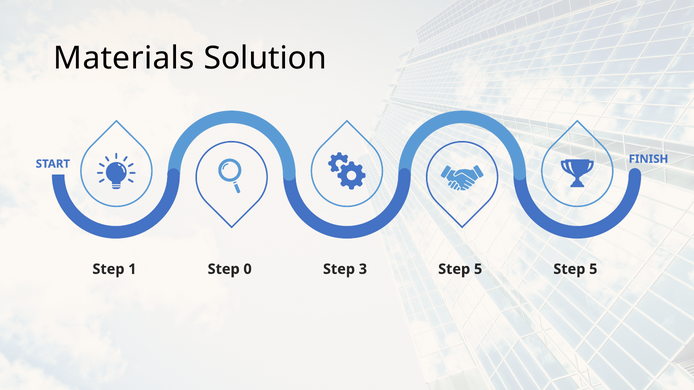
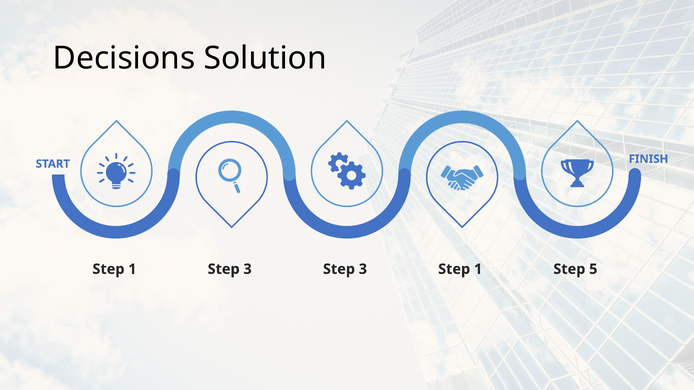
Materials: Materials -> Decisions (124, 58)
1 Step 0: 0 -> 3 (248, 269)
3 Step 5: 5 -> 1 (478, 269)
